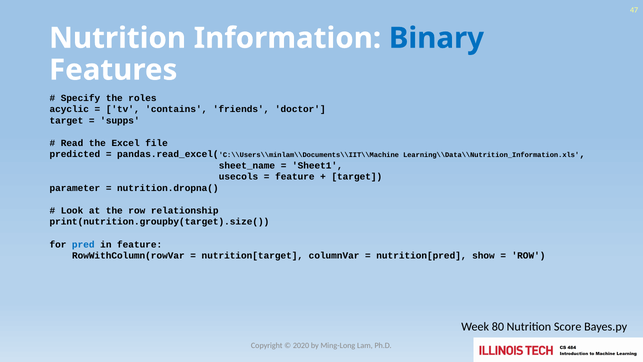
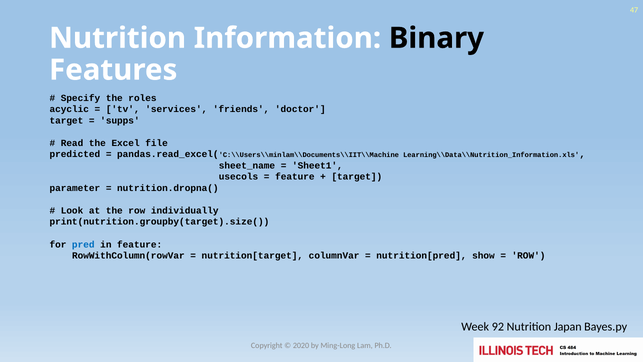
Binary colour: blue -> black (436, 38)
contains: contains -> services (176, 109)
relationship: relationship -> individually (185, 210)
80: 80 -> 92 (498, 326)
Score: Score -> Japan (568, 326)
